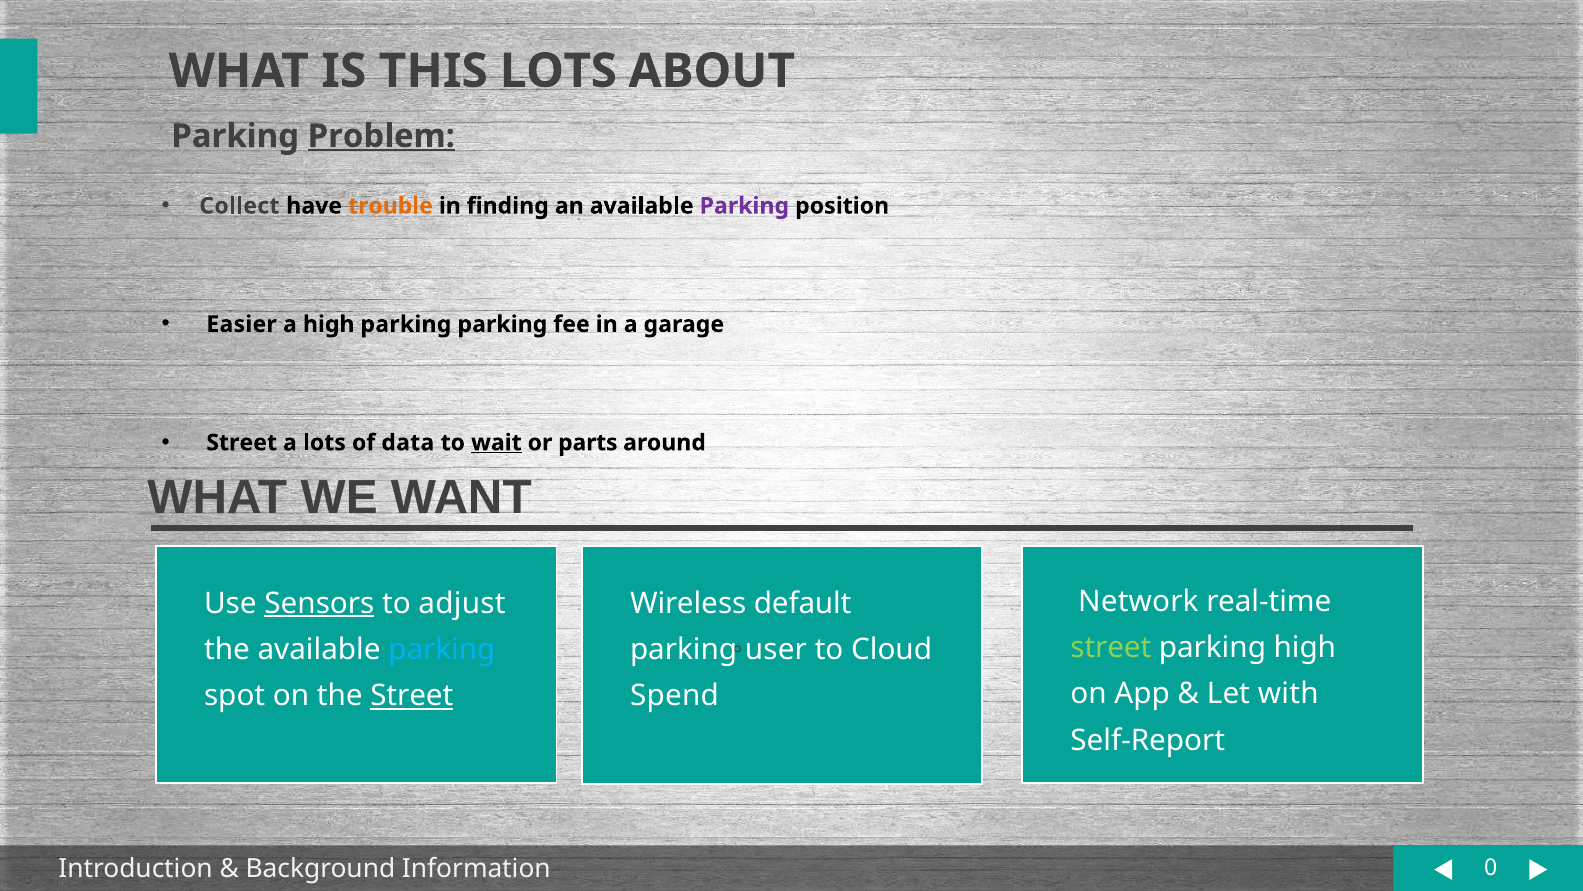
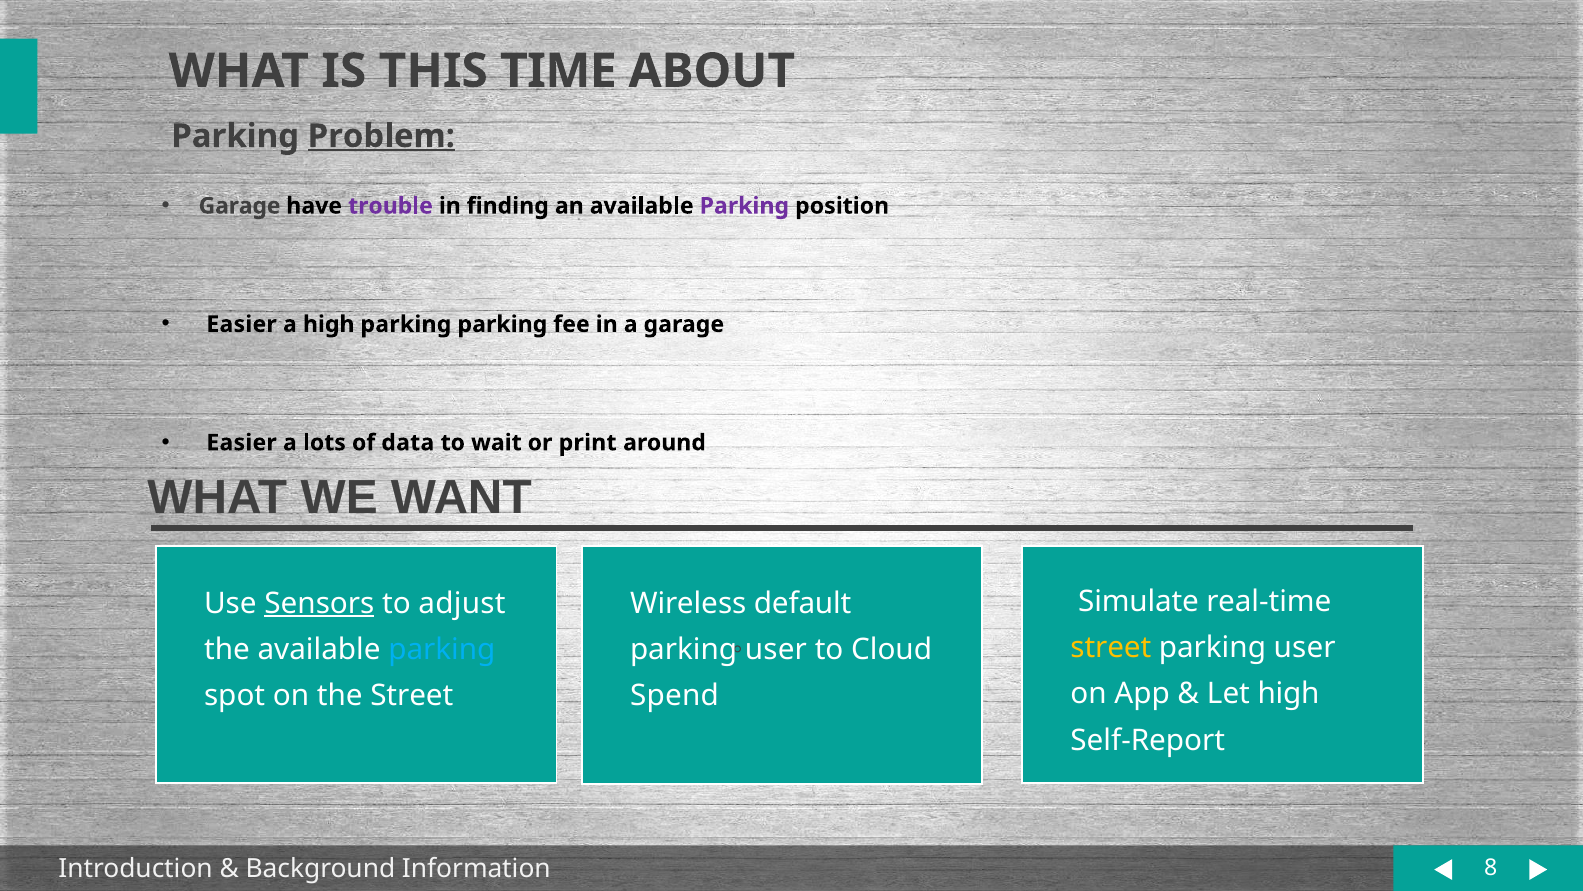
THIS LOTS: LOTS -> TIME (558, 71)
Collect: Collect -> Garage (240, 206)
trouble colour: orange -> purple (390, 206)
Street: Street -> Easier (242, 442)
wait underline: present -> none (496, 442)
parts: parts -> print (588, 442)
Network: Network -> Simulate (1139, 601)
street colour: light green -> yellow (1111, 647)
high: high -> user (1305, 647)
Let with: with -> high (1289, 694)
Street underline: present -> none (412, 696)
0: 0 -> 8 (1491, 867)
